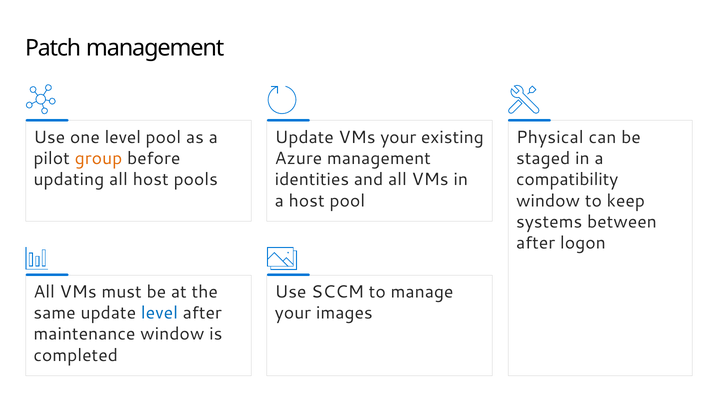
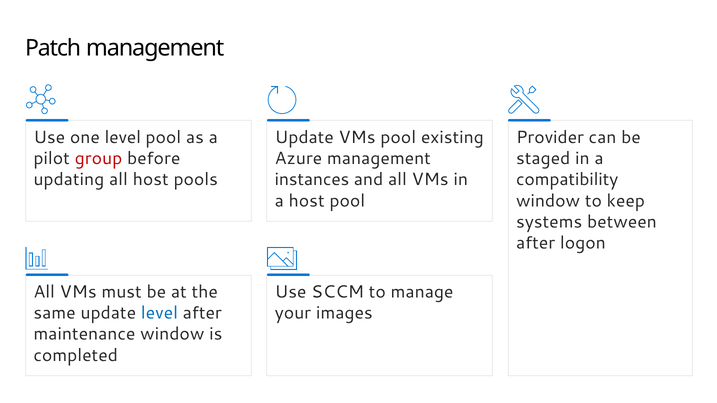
VMs your: your -> pool (398, 138)
Physical: Physical -> Provider (550, 138)
group colour: orange -> red (98, 159)
identities: identities -> instances (312, 180)
